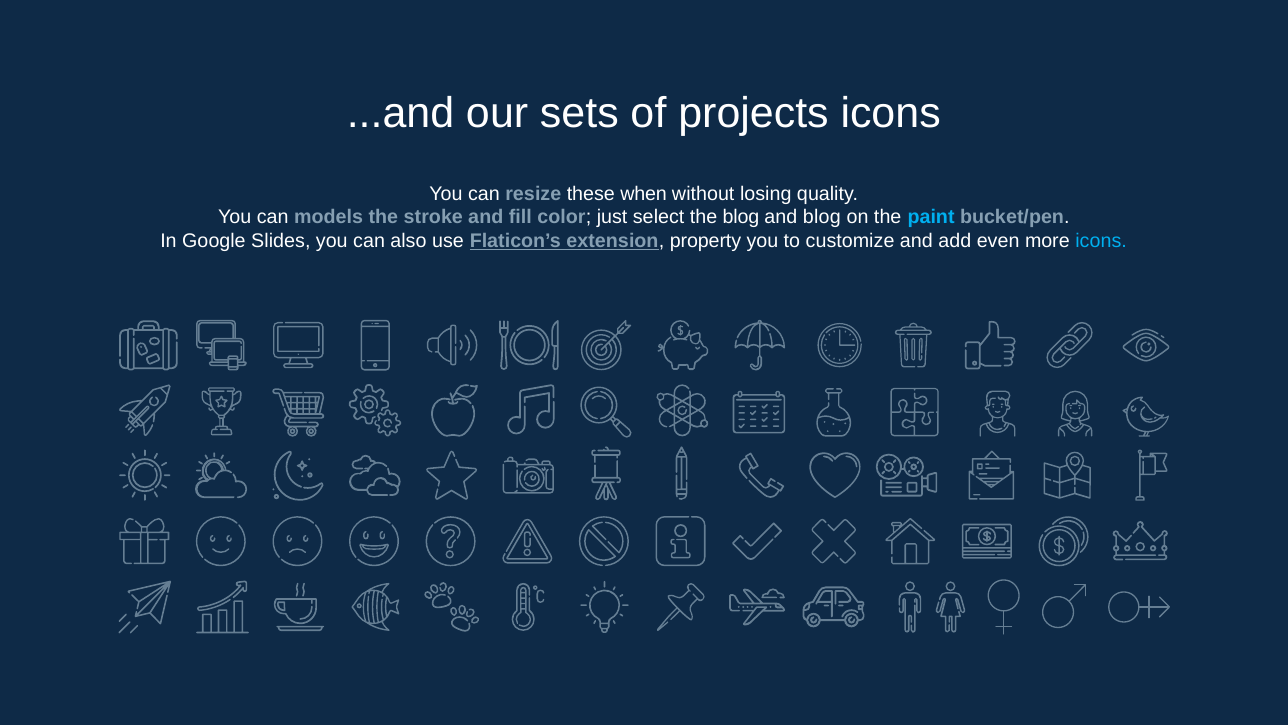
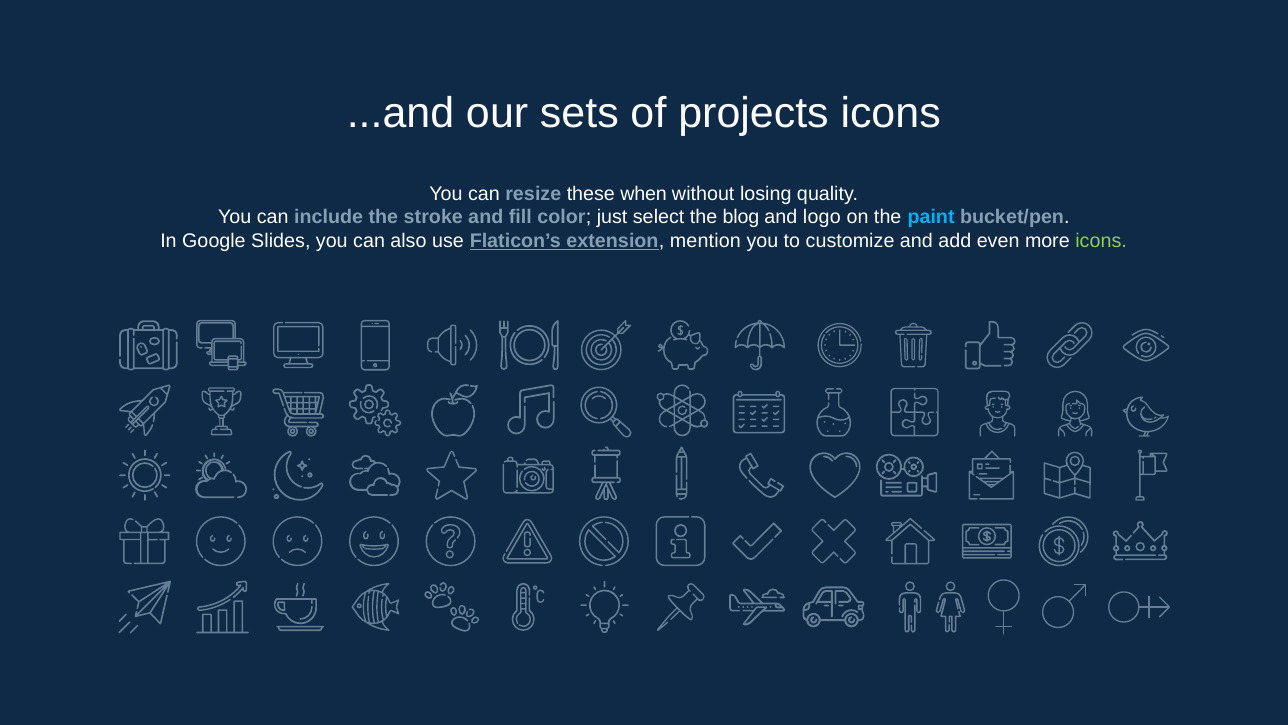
models: models -> include (329, 217)
and blog: blog -> logo (822, 217)
property: property -> mention (705, 241)
icons colour: light blue -> light green (1101, 241)
